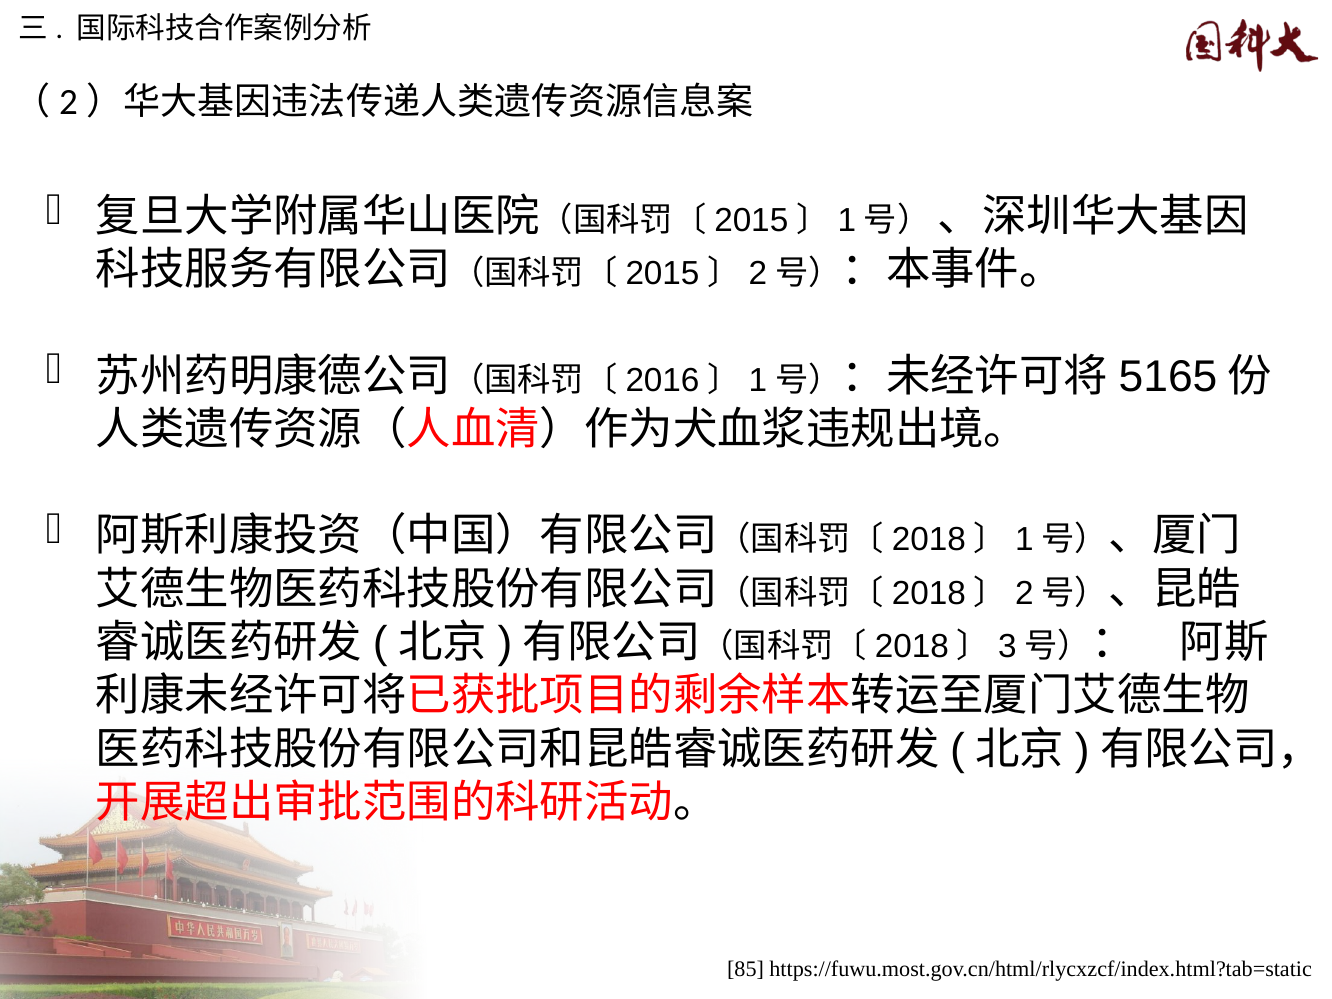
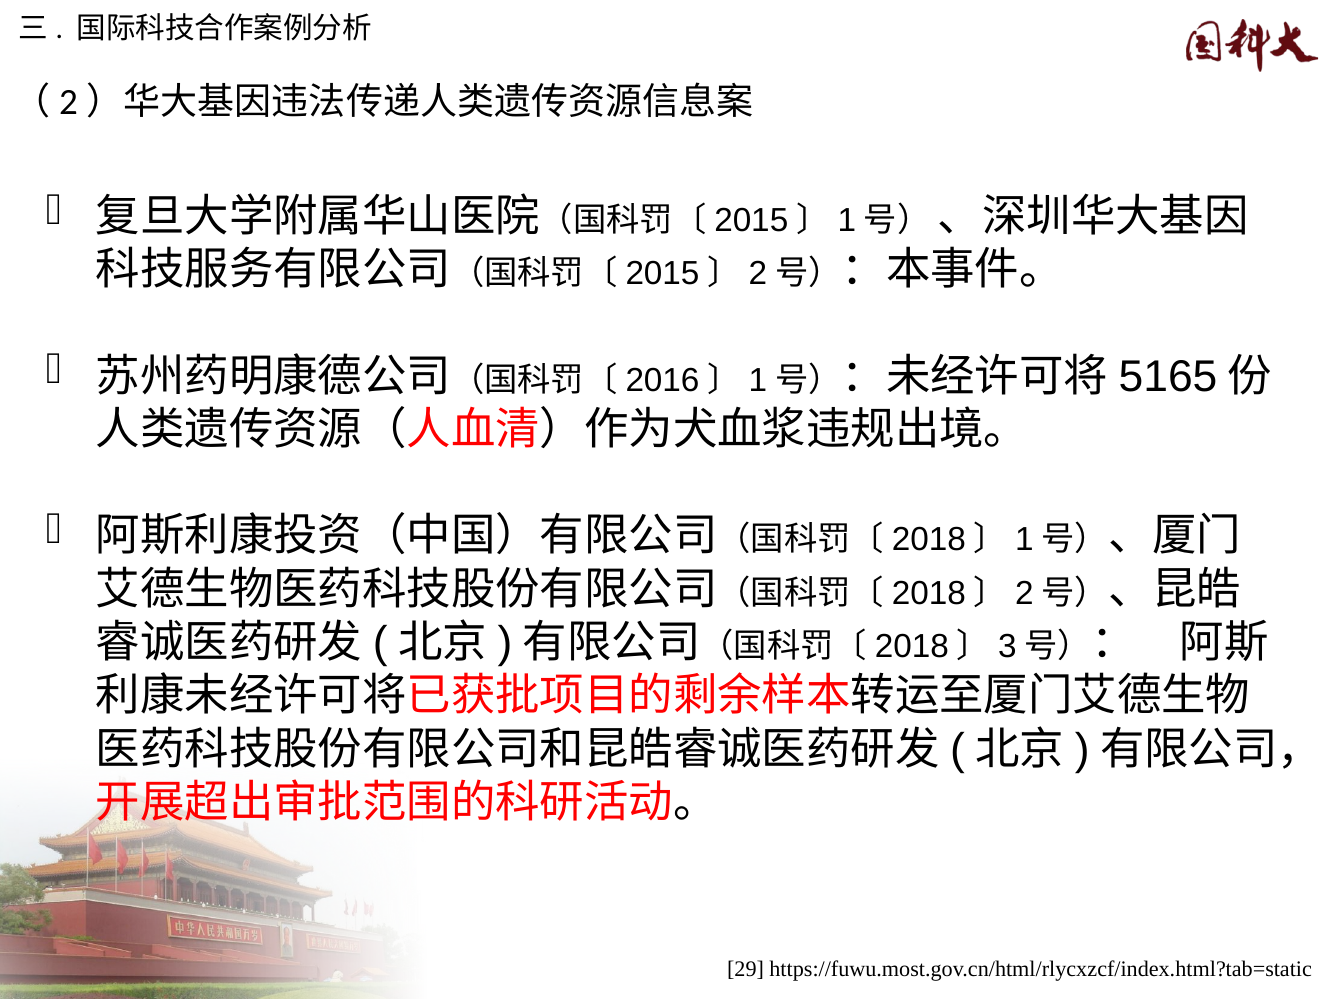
85: 85 -> 29 (746, 969)
